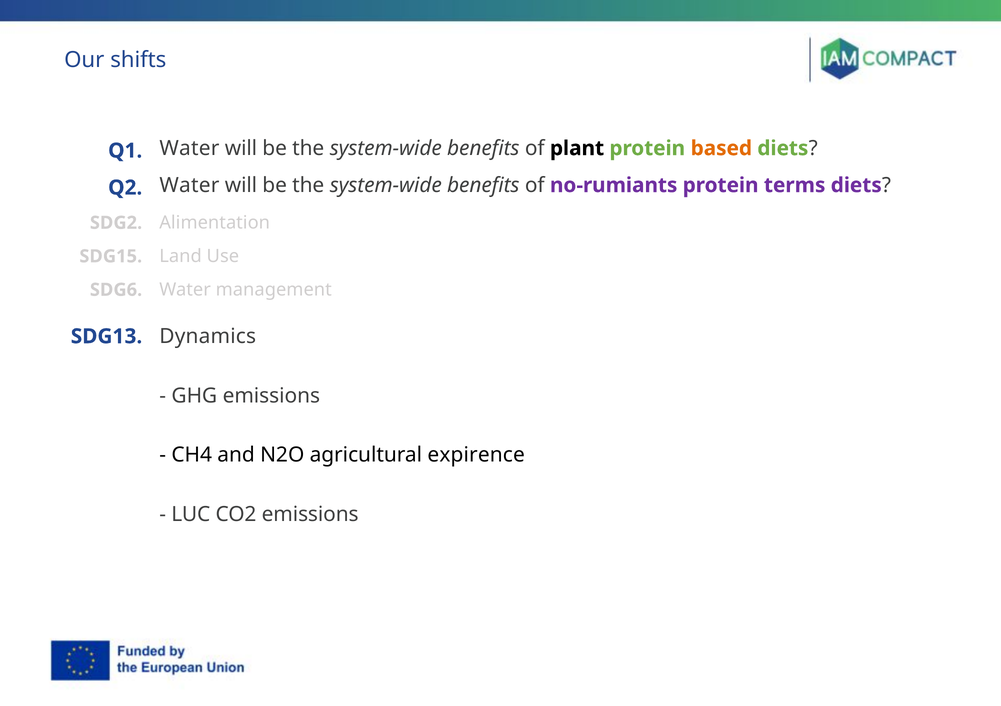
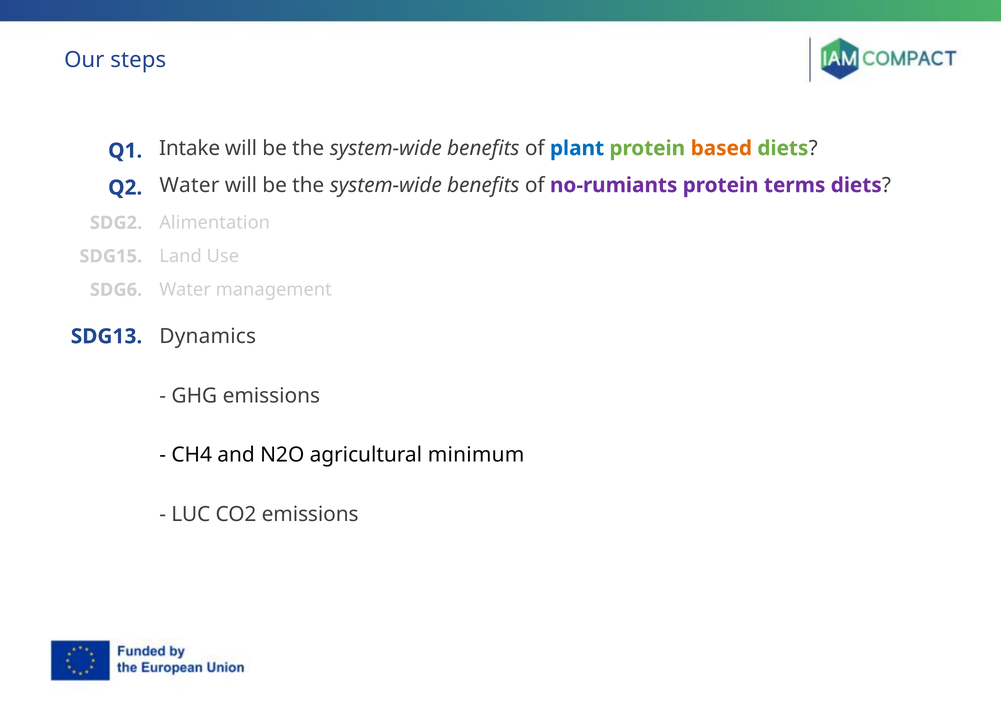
shifts: shifts -> steps (138, 60)
Q1 Water: Water -> Intake (190, 148)
plant colour: black -> blue (577, 148)
expirence: expirence -> minimum (476, 455)
